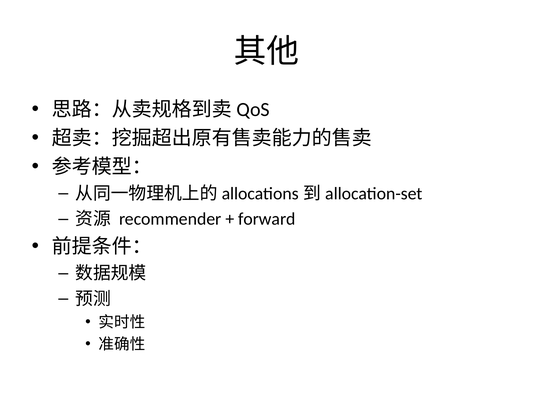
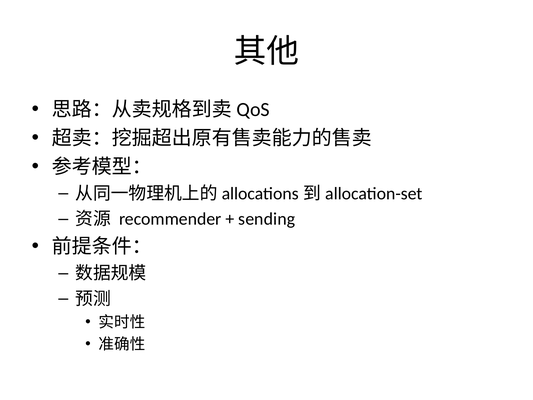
forward: forward -> sending (267, 219)
